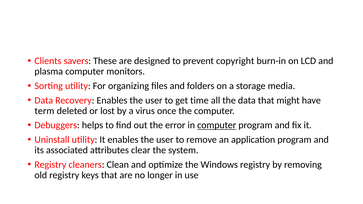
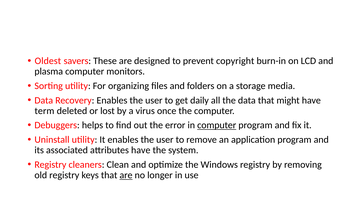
Clients: Clients -> Oldest (48, 61)
time: time -> daily (200, 100)
attributes clear: clear -> have (141, 150)
are underline: none -> present (126, 175)
